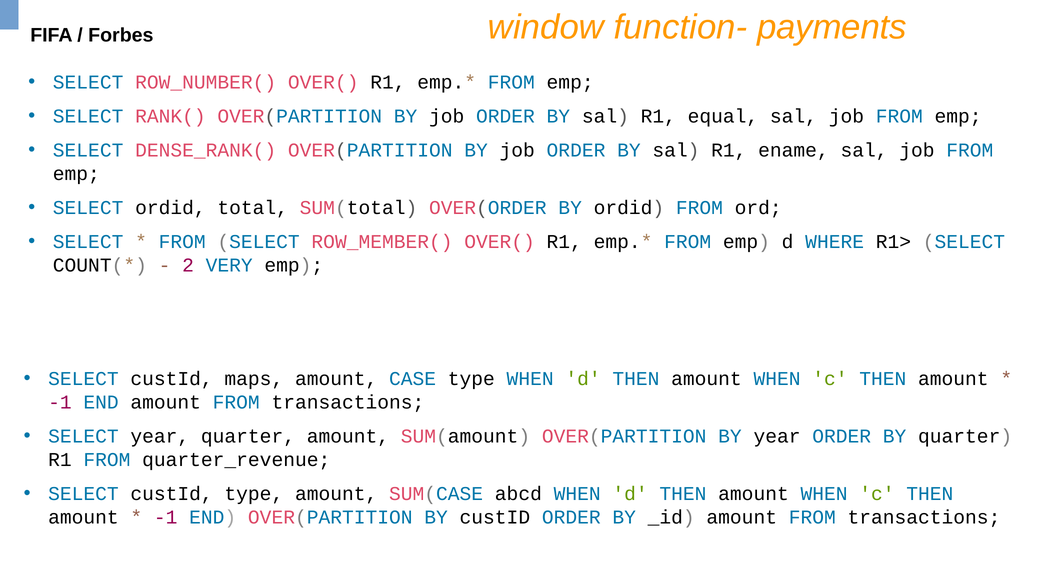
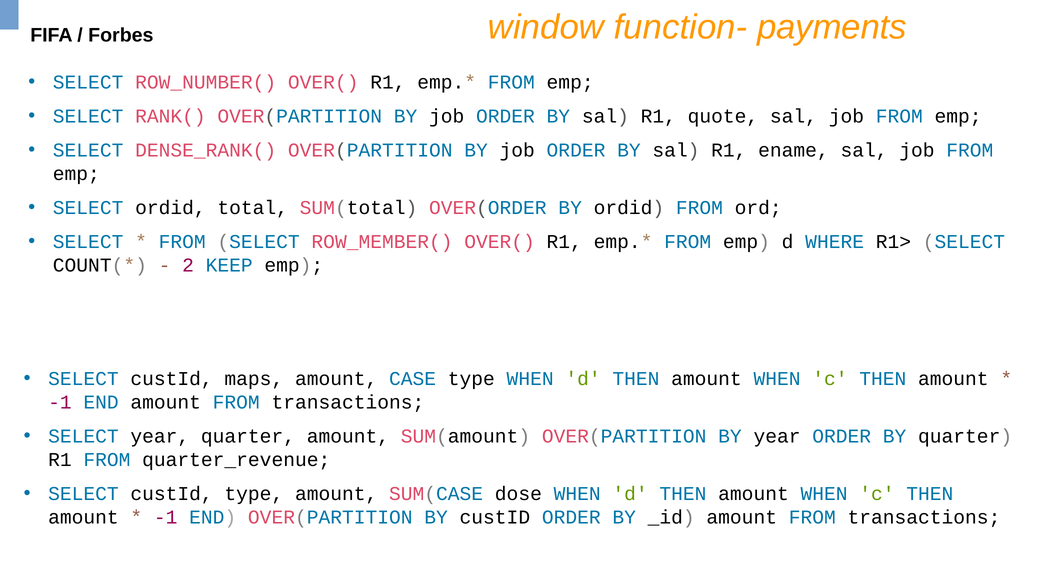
equal: equal -> quote (723, 116)
VERY: VERY -> KEEP (229, 265)
abcd: abcd -> dose (518, 494)
